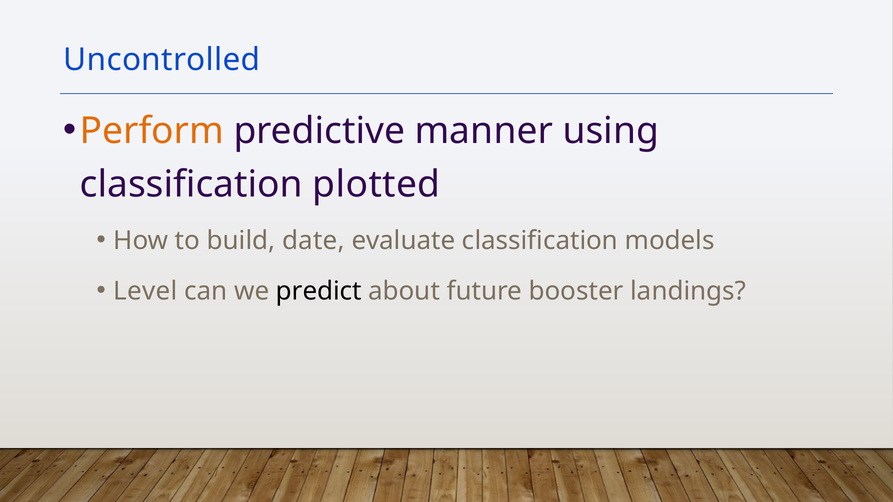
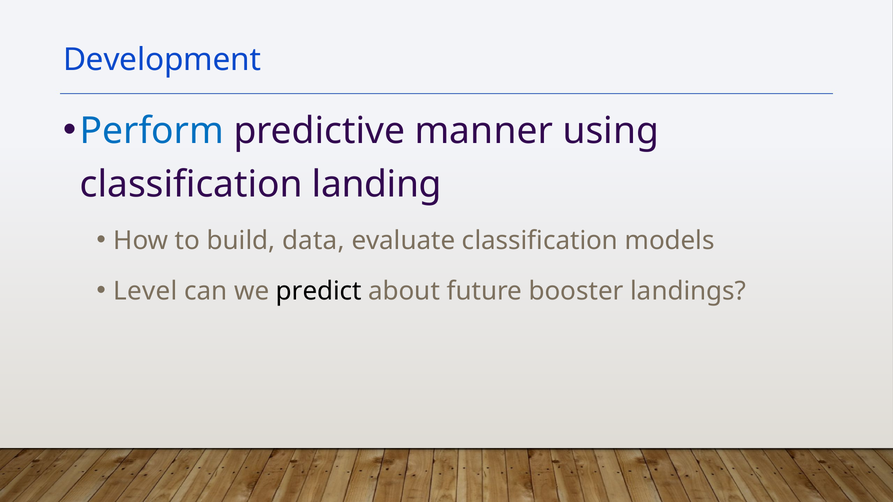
Uncontrolled: Uncontrolled -> Development (162, 60)
Perform colour: orange -> blue (152, 131)
plotted: plotted -> landing (377, 184)
date: date -> data (313, 241)
